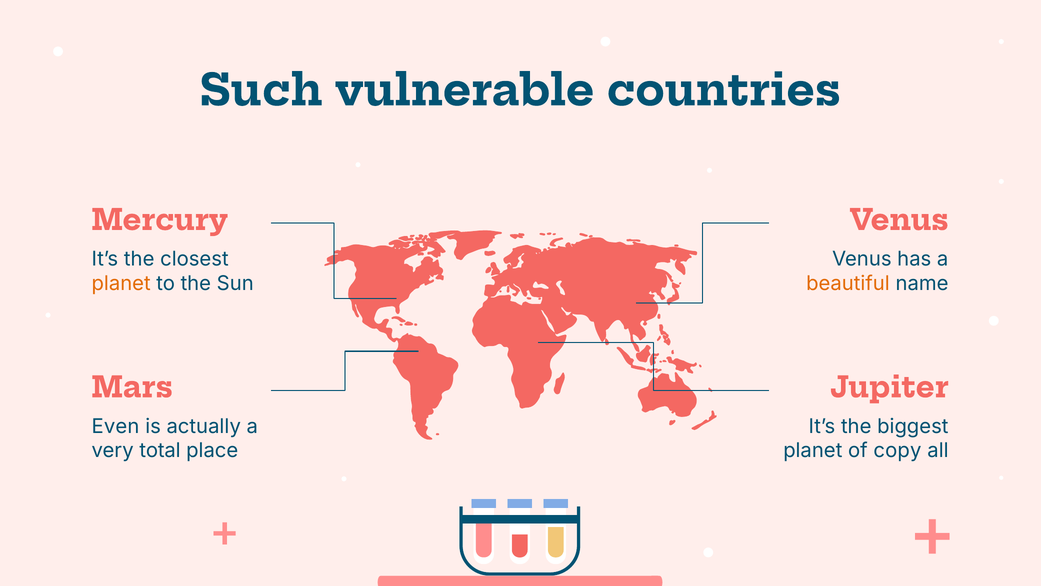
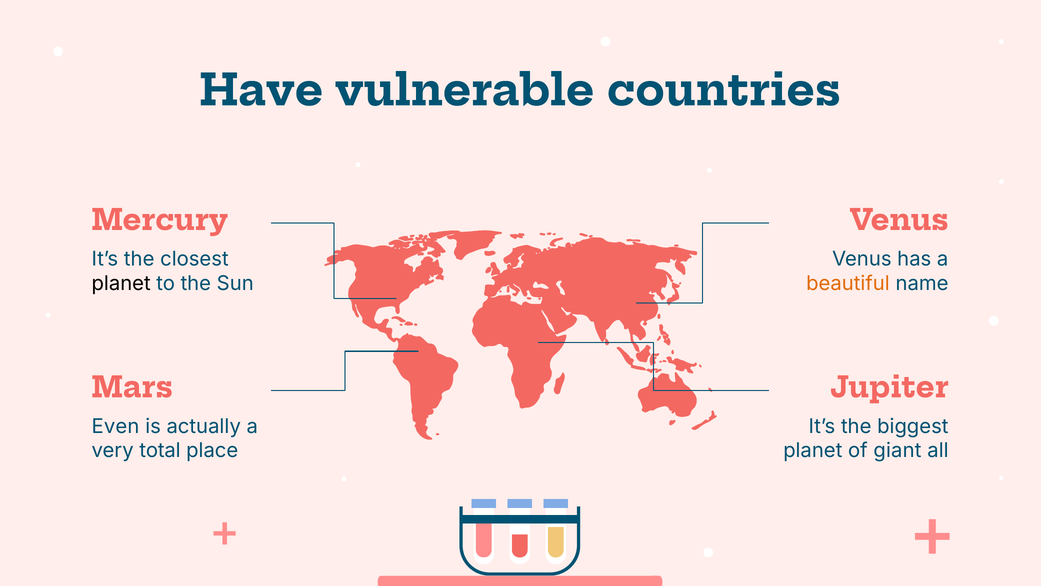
Such: Such -> Have (261, 91)
planet colour: orange -> black (121, 283)
copy: copy -> giant (897, 450)
